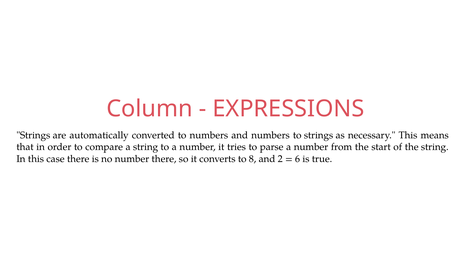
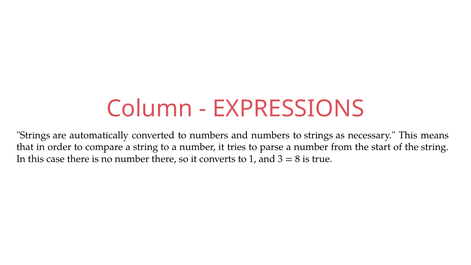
8: 8 -> 1 (253, 159)
2: 2 -> 3 (280, 159)
6: 6 -> 8 (298, 159)
